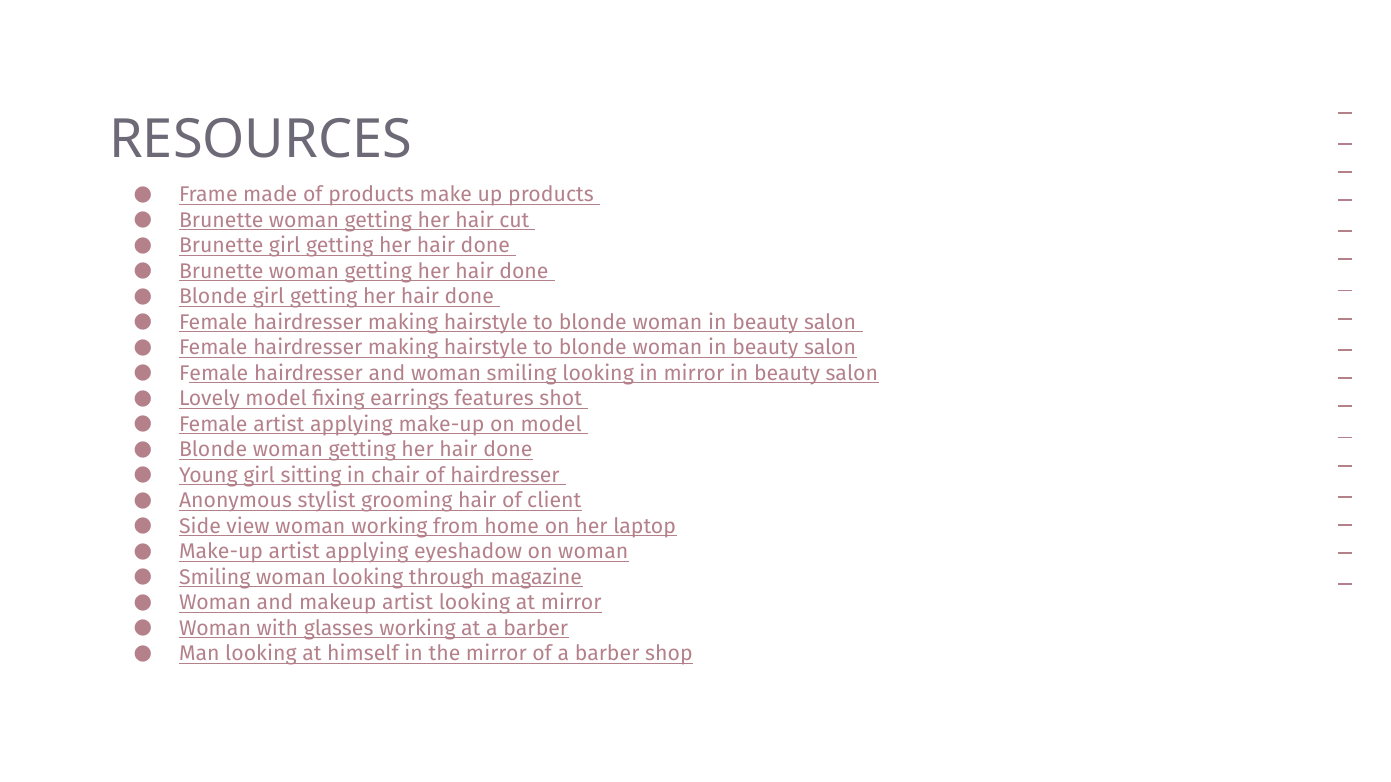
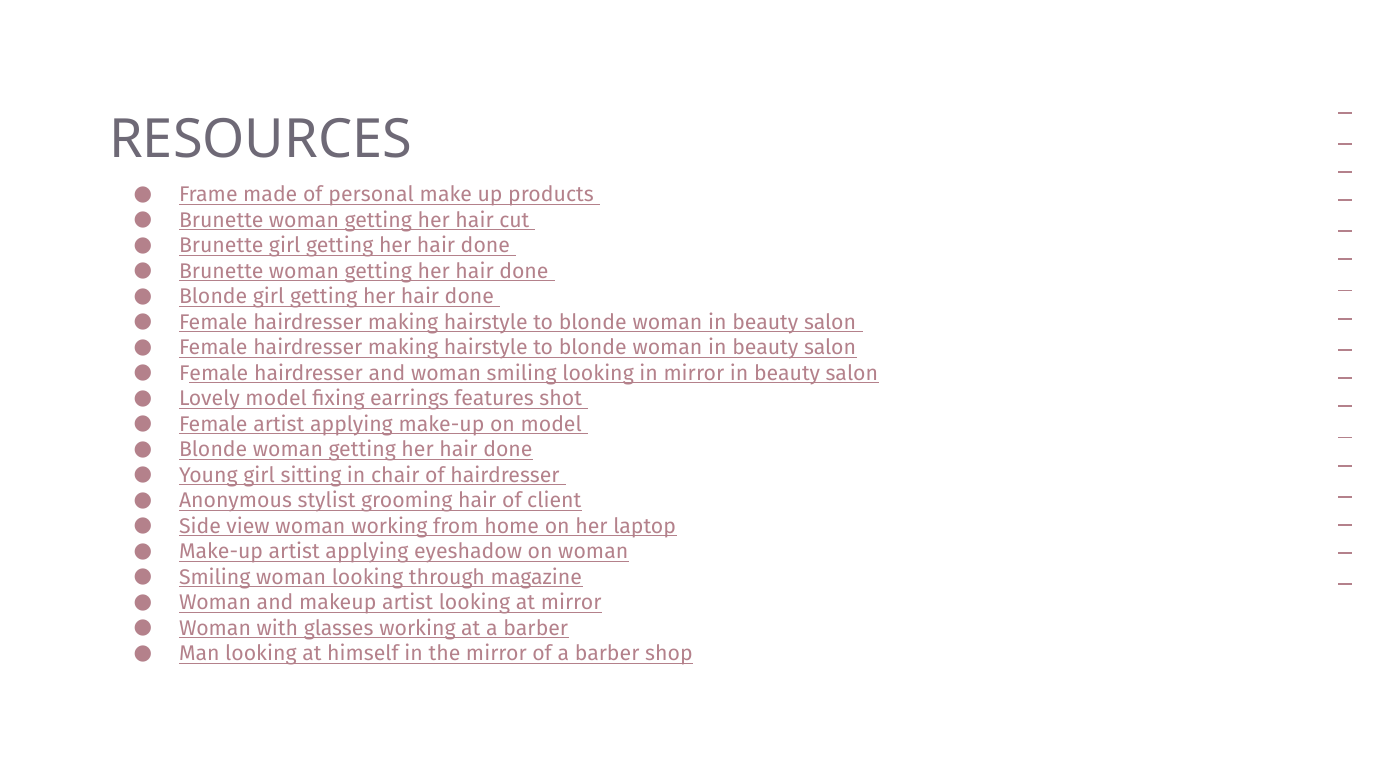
of products: products -> personal (371, 195)
